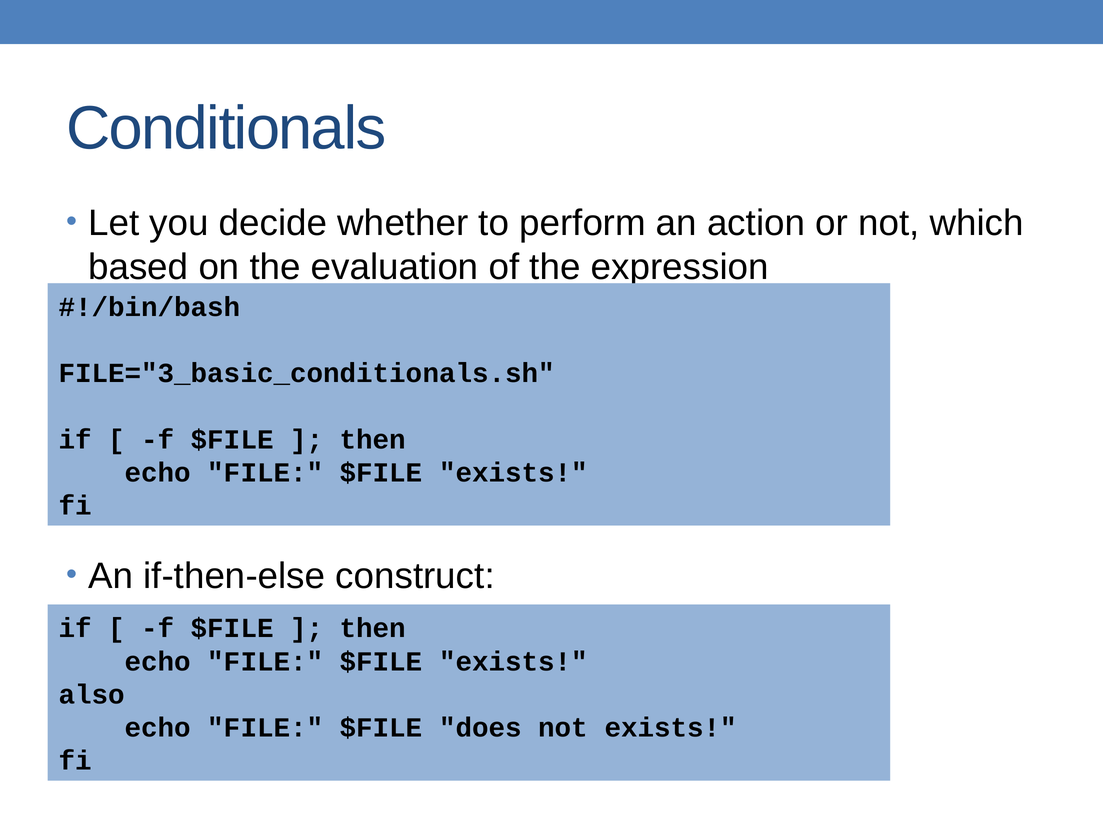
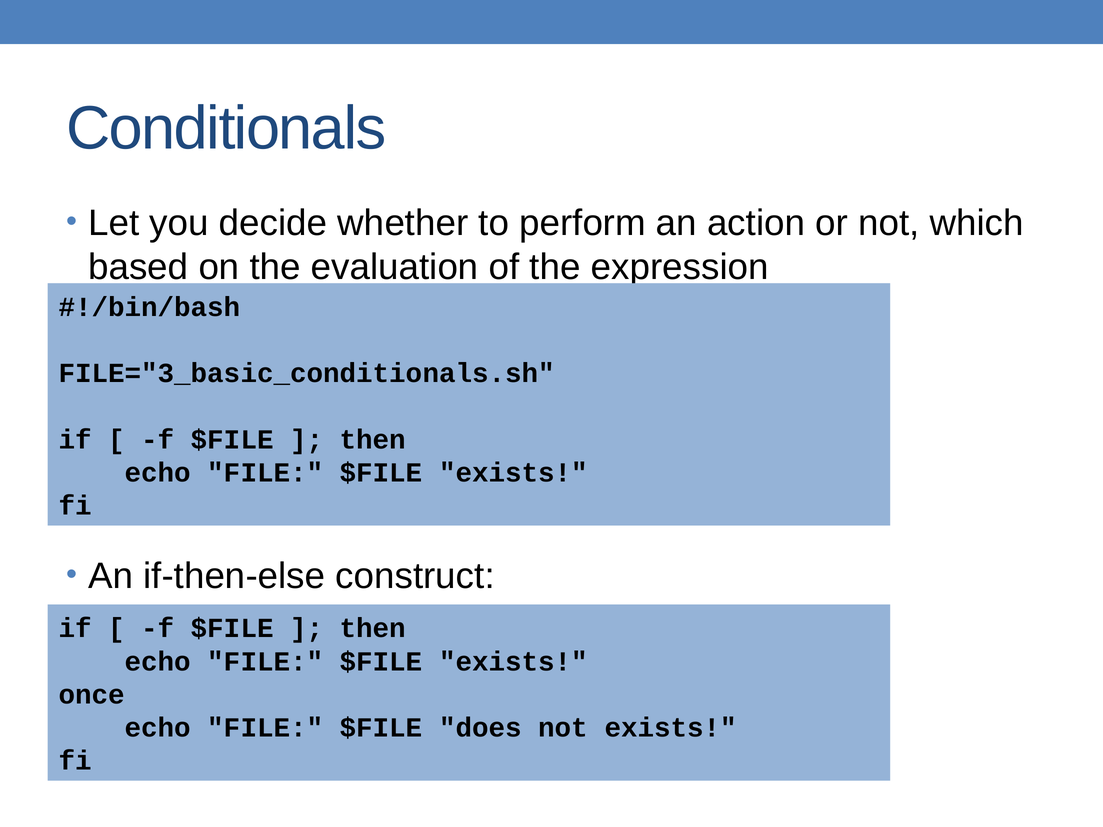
also: also -> once (92, 695)
